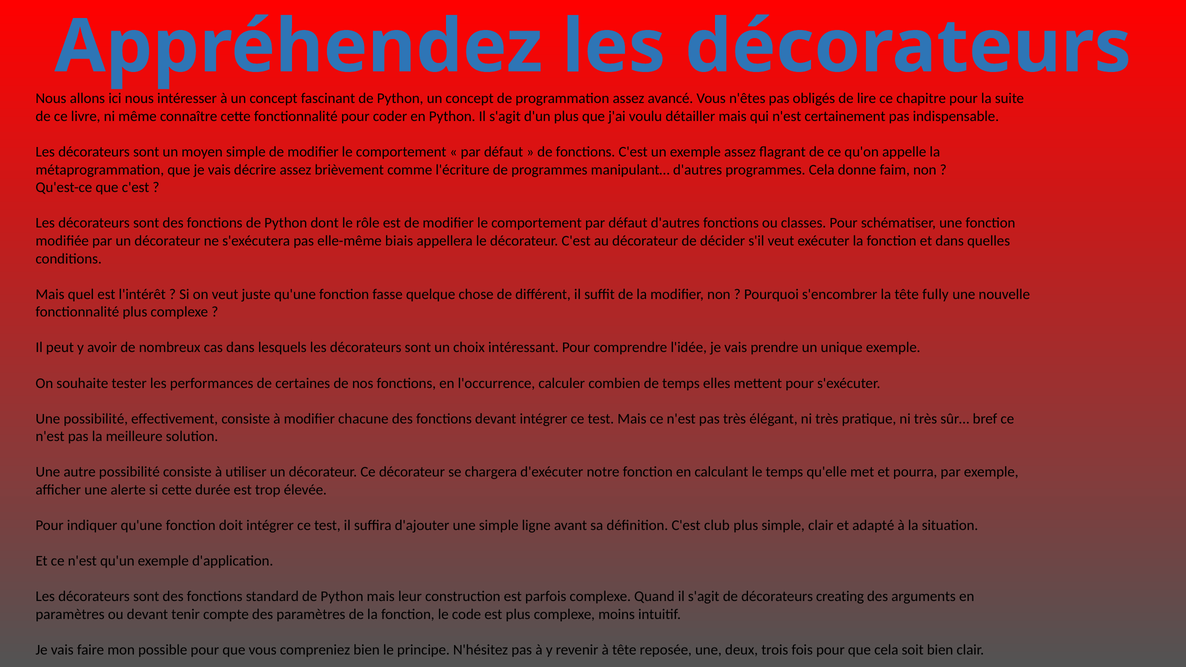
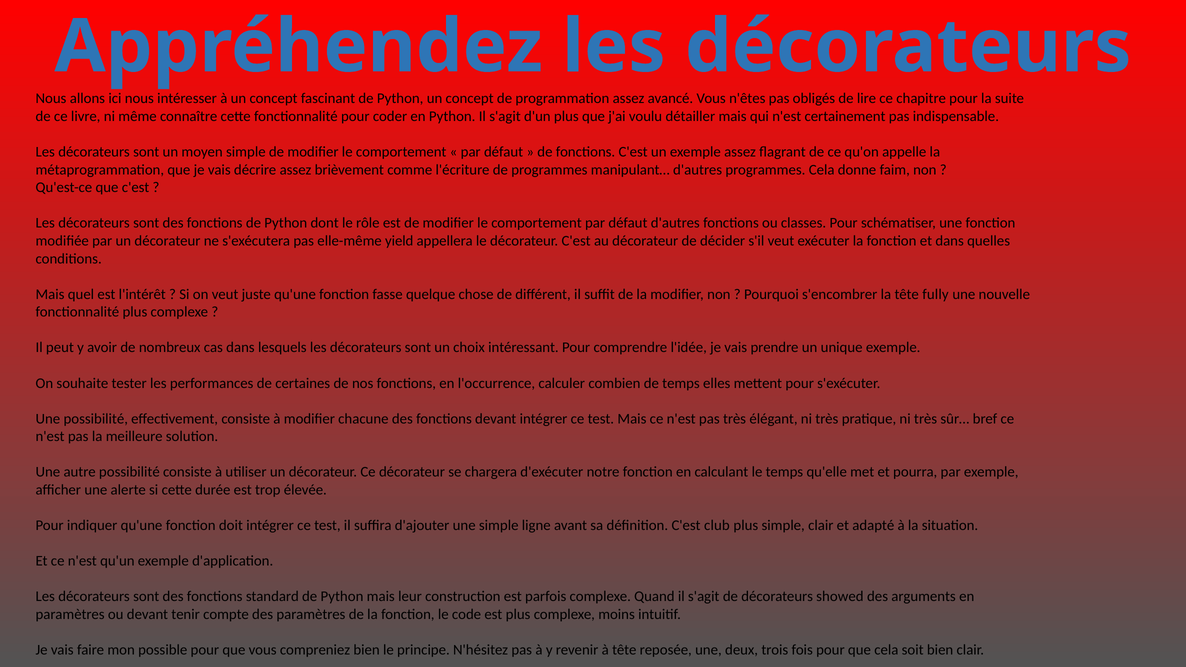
biais: biais -> yield (399, 241)
creating: creating -> showed (840, 597)
